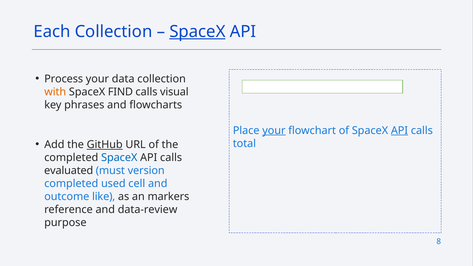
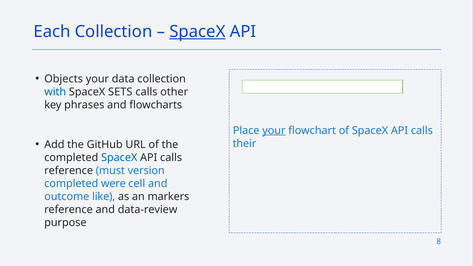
Process: Process -> Objects (64, 79)
with colour: orange -> blue (55, 92)
FIND: FIND -> SETS (120, 92)
visual: visual -> other (174, 92)
API underline: present -> none (399, 131)
GitHub underline: present -> none (105, 145)
total: total -> their (244, 144)
evaluated: evaluated -> reference (69, 171)
used: used -> were (113, 184)
